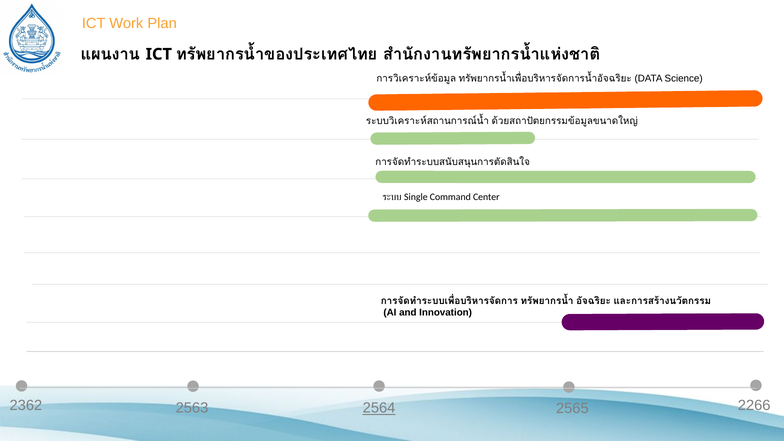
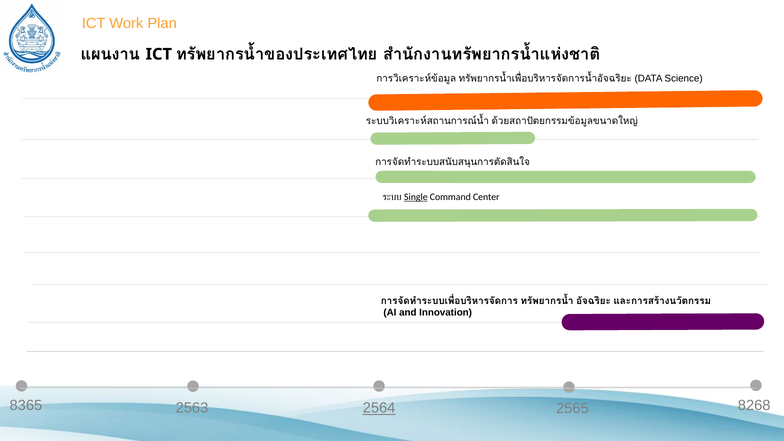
Single underline: none -> present (416, 197)
2362: 2362 -> 8365 (26, 405)
2266: 2266 -> 8268 (754, 406)
